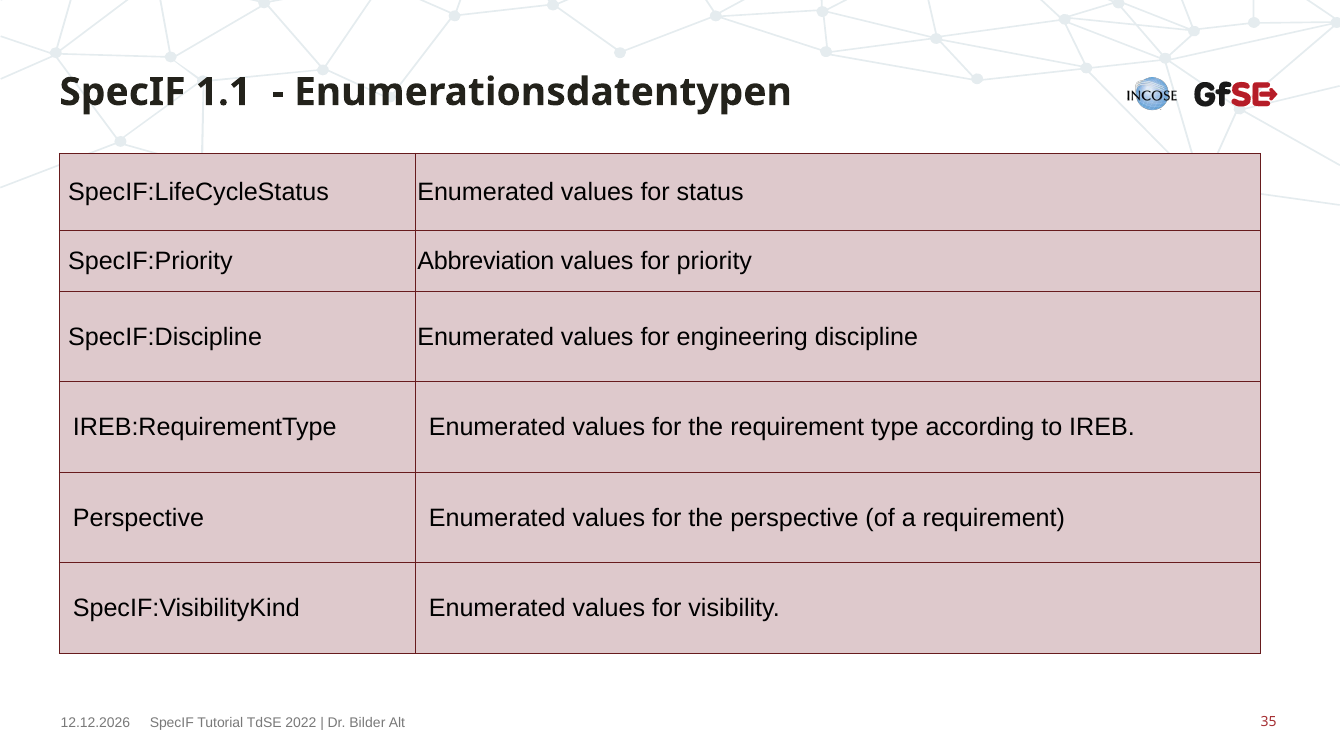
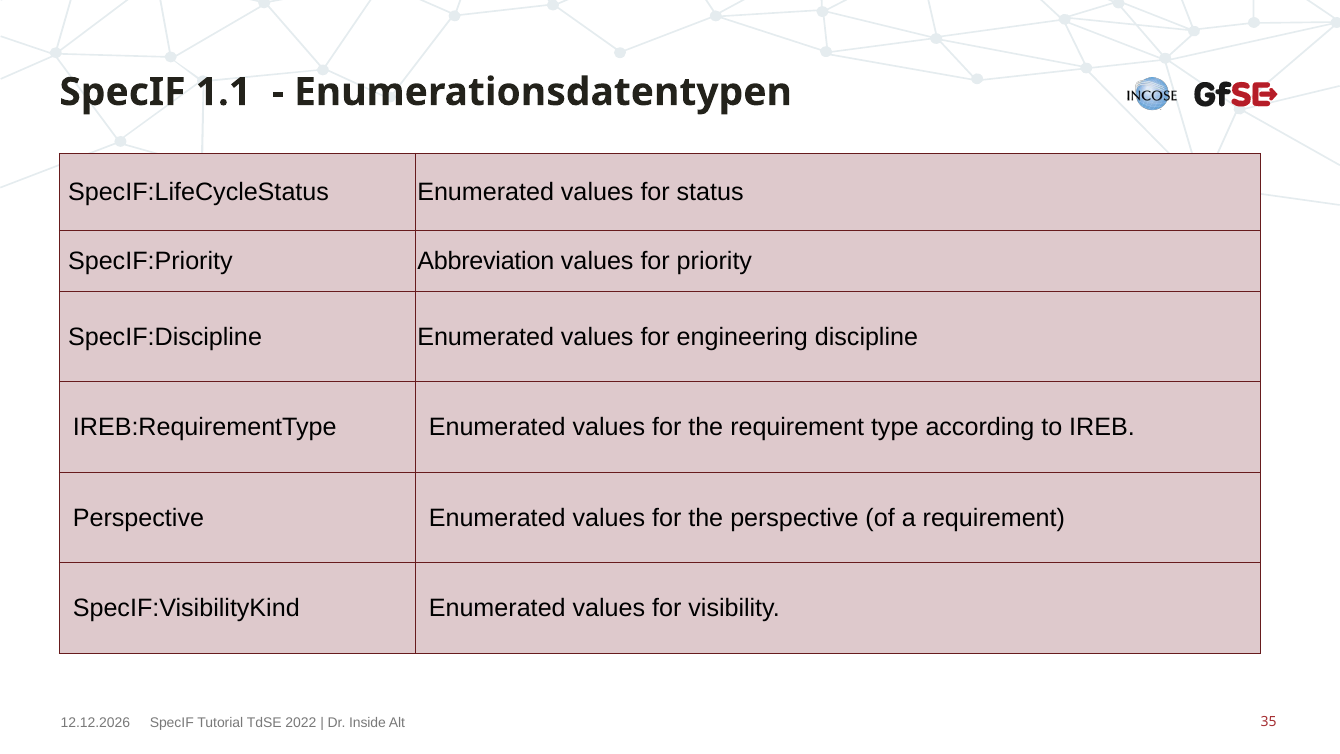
Bilder: Bilder -> Inside (368, 723)
